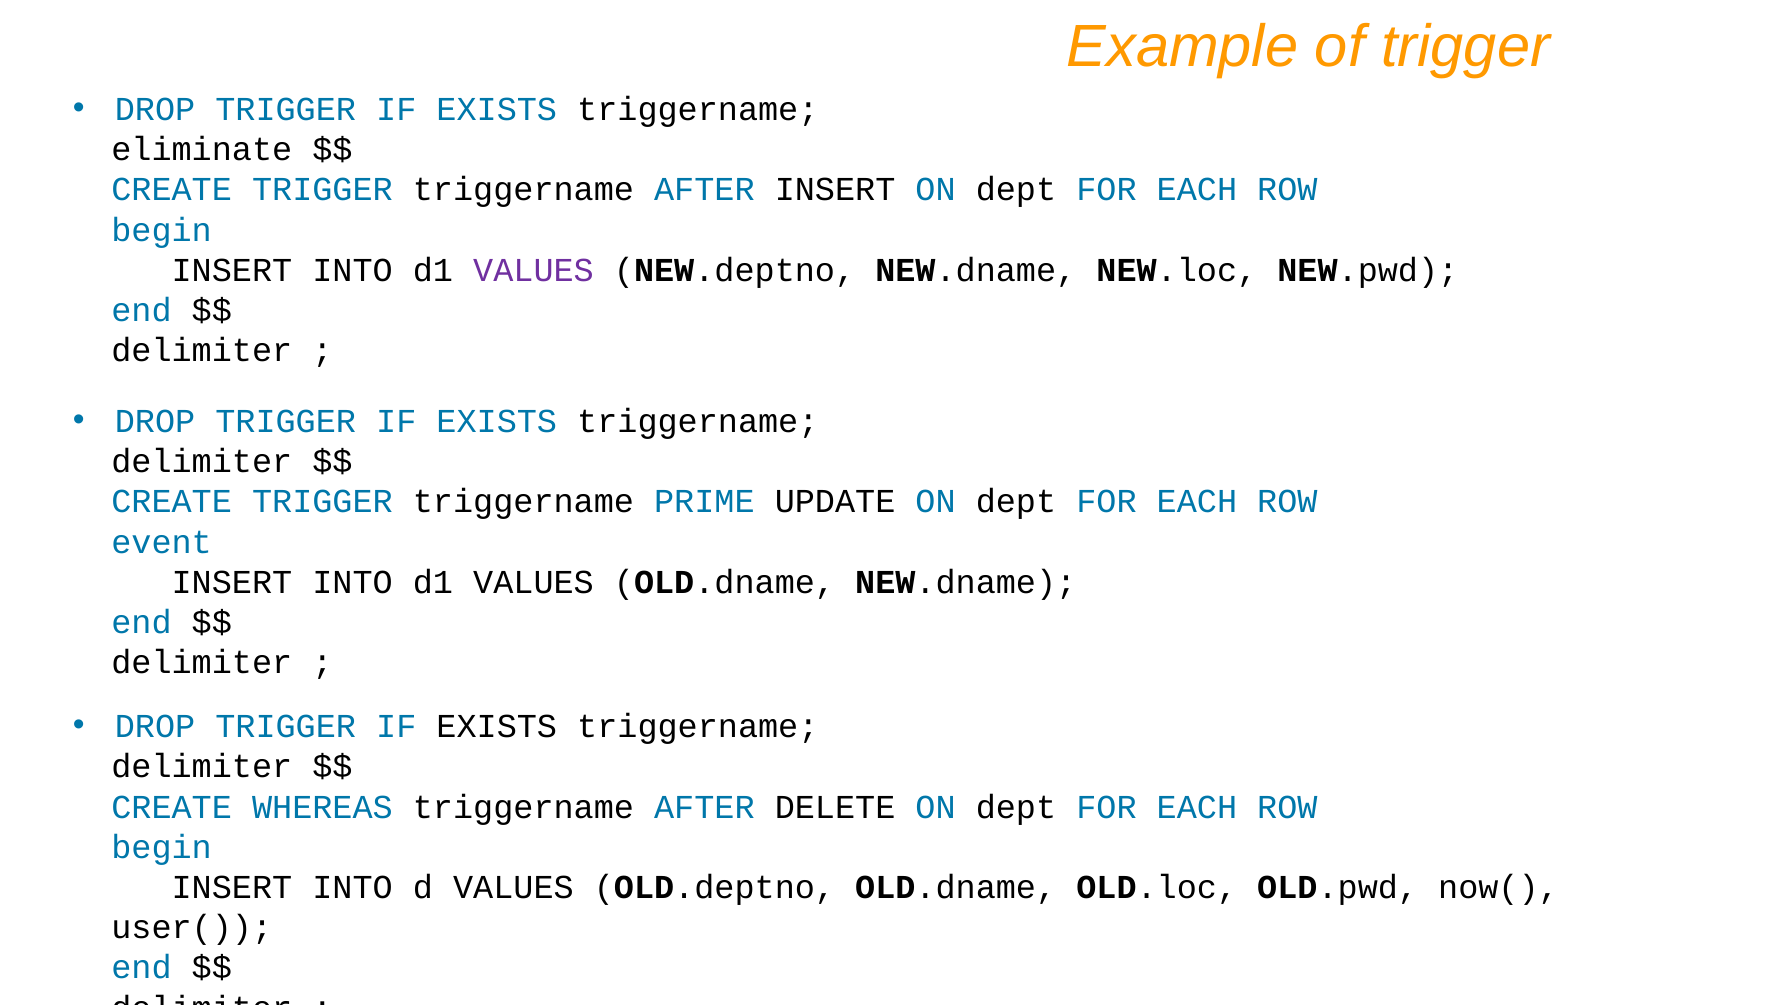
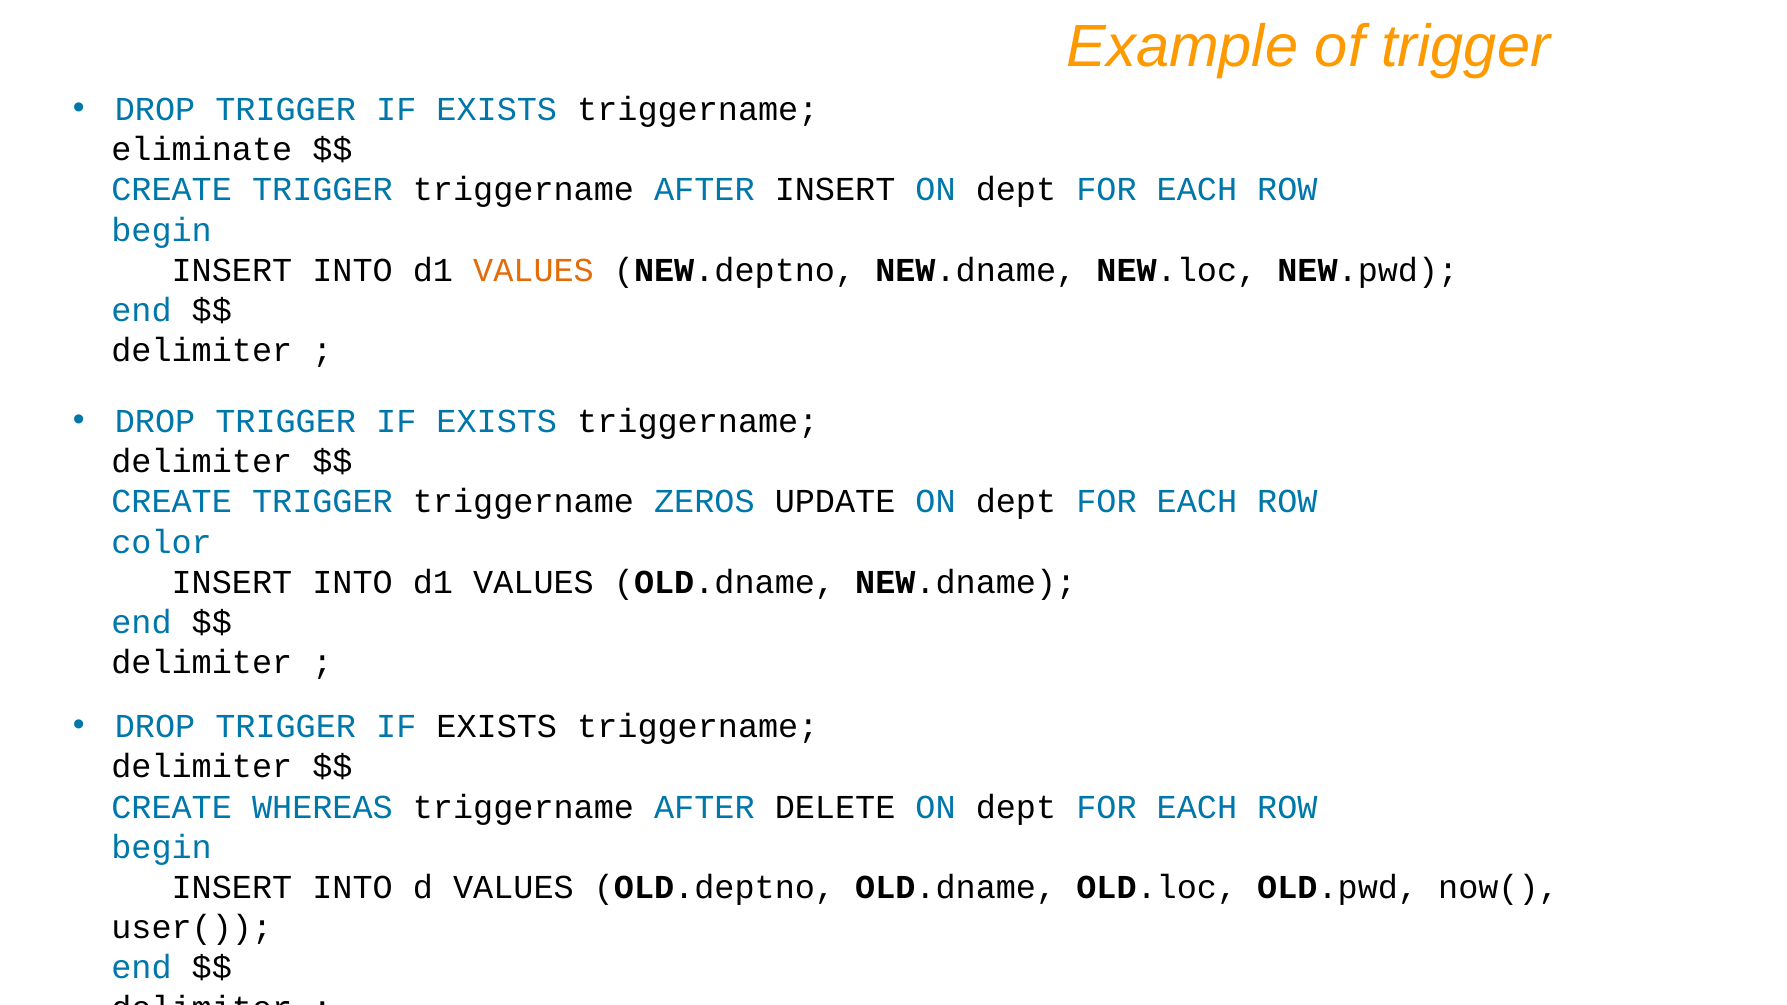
VALUES colour: purple -> orange (534, 270)
PRIME: PRIME -> ZEROS (704, 502)
event: event -> color (162, 542)
